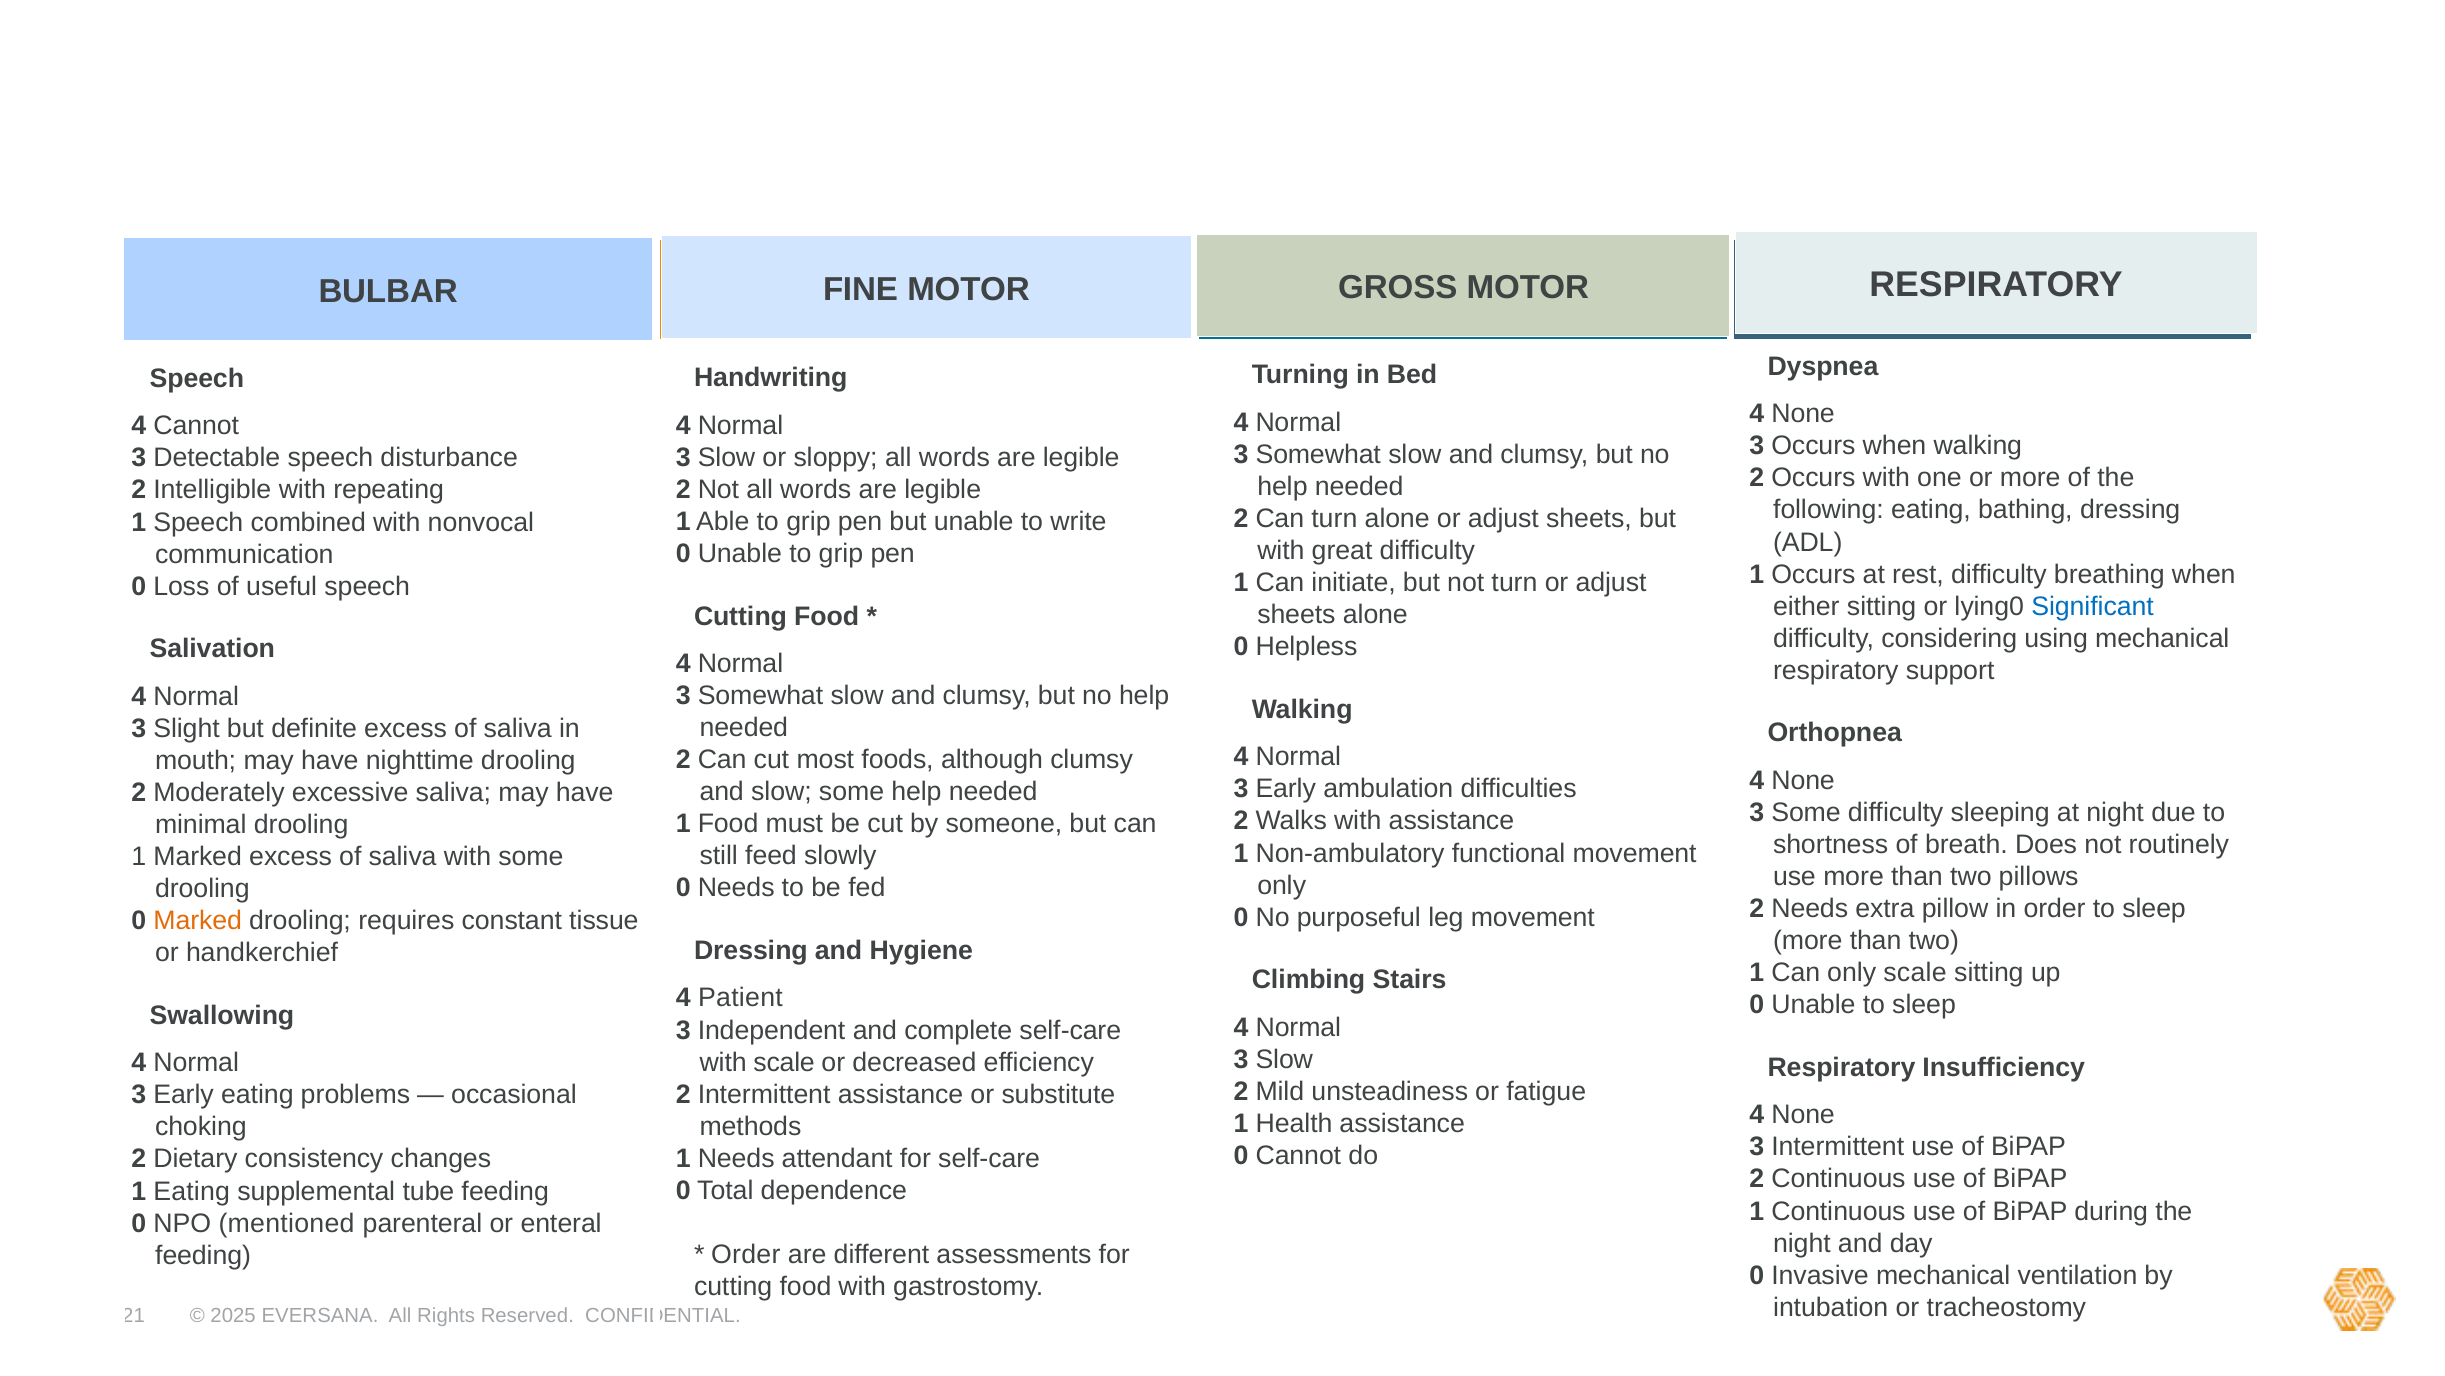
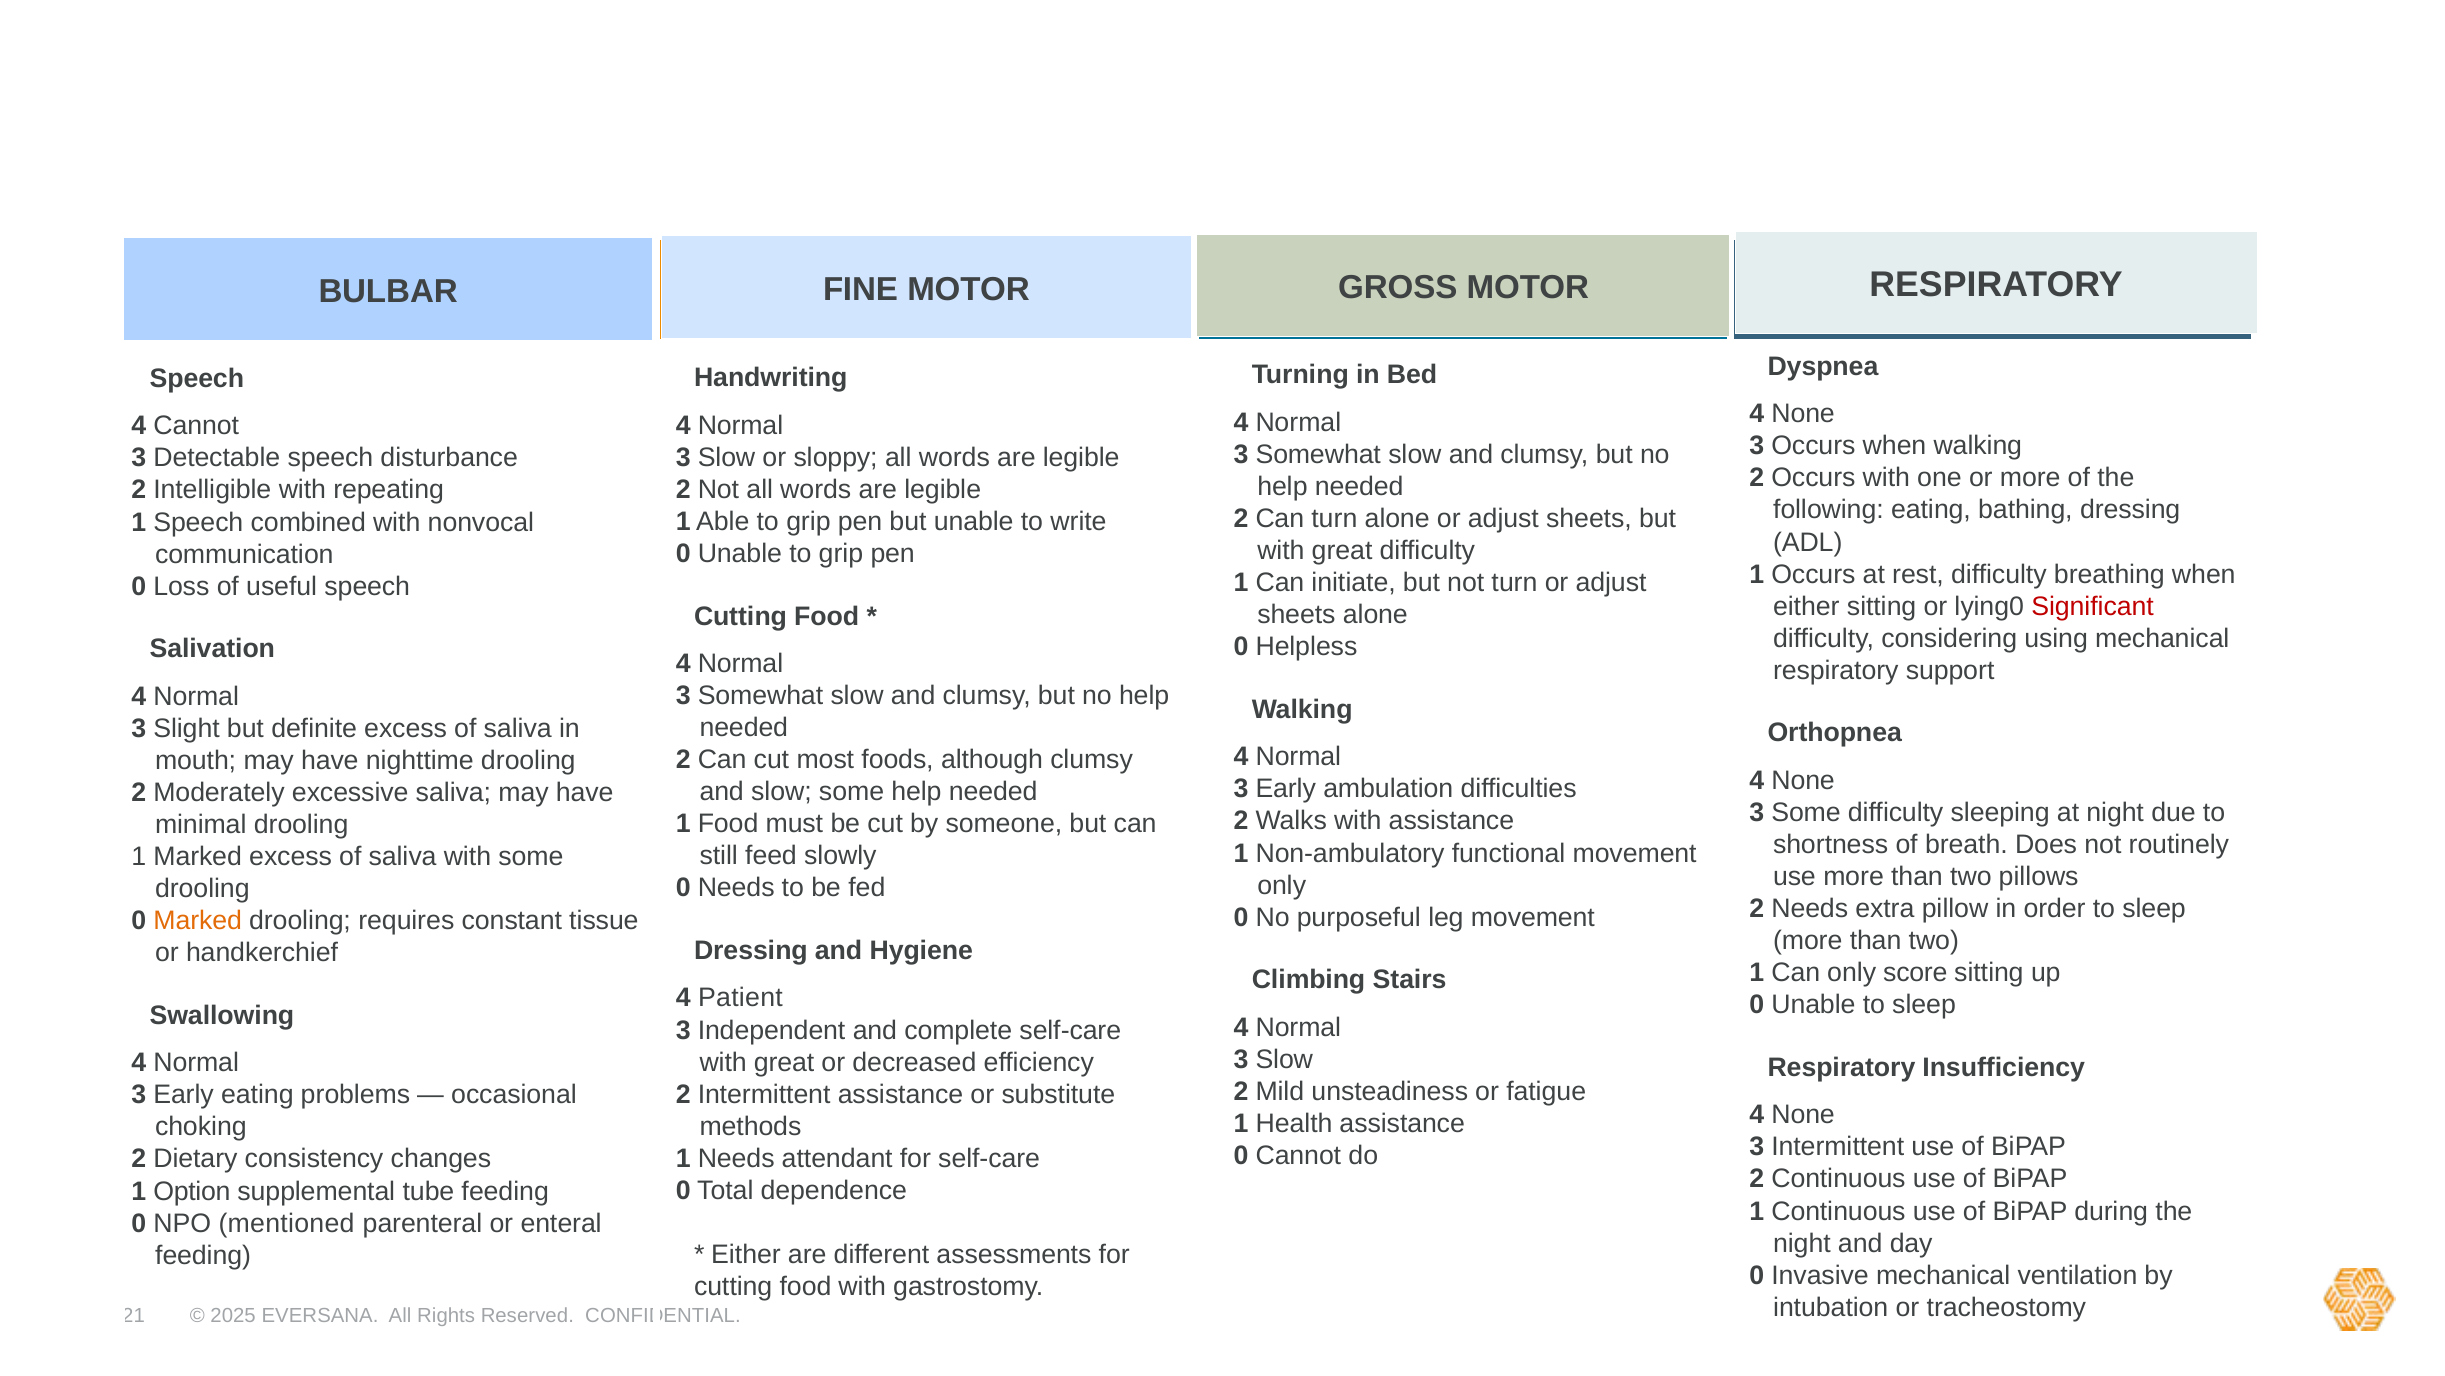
Significant colour: blue -> red (2093, 606)
only scale: scale -> score (1915, 972)
scale: scale -> great (784, 1062)
1 Eating: Eating -> Option (192, 1191)
Order: Order -> Either (746, 1254)
